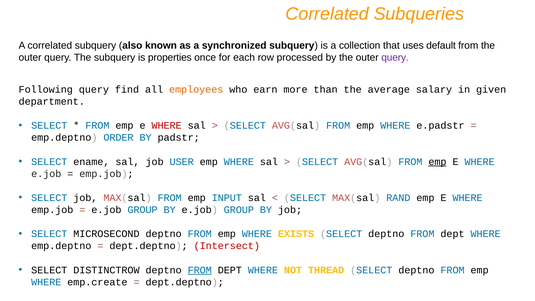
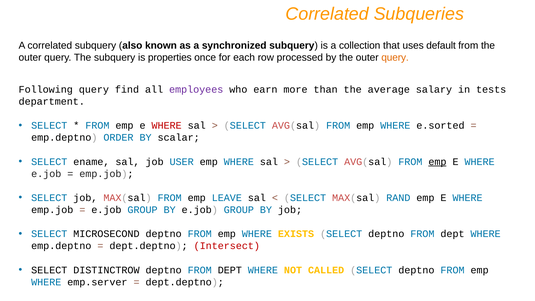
query colour: purple -> orange (395, 57)
employees colour: orange -> purple (196, 89)
given: given -> tests (491, 89)
e.padstr: e.padstr -> e.sorted (440, 126)
padstr: padstr -> scalar (179, 138)
INPUT: INPUT -> LEAVE (227, 198)
FROM underline: present -> none (200, 270)
THREAD: THREAD -> CALLED (326, 270)
emp.create: emp.create -> emp.server (97, 282)
